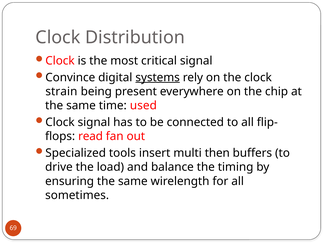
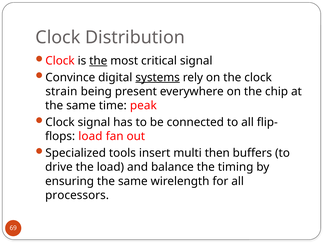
the underline: none -> present (98, 61)
used: used -> peak (143, 105)
read: read -> load (90, 136)
sometimes: sometimes -> processors (77, 195)
